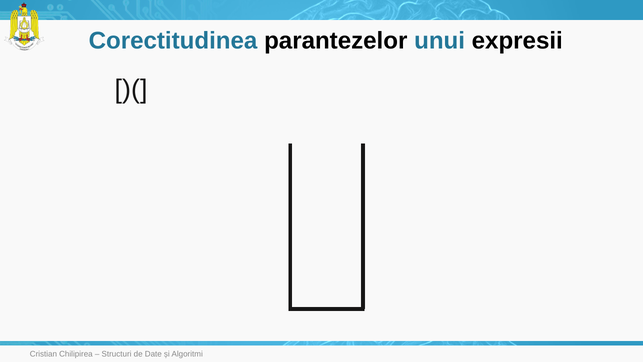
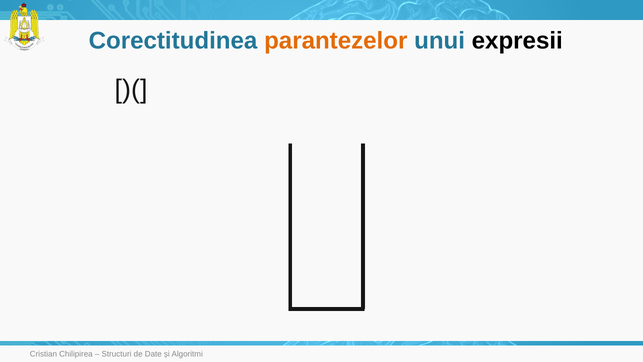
parantezelor colour: black -> orange (336, 41)
